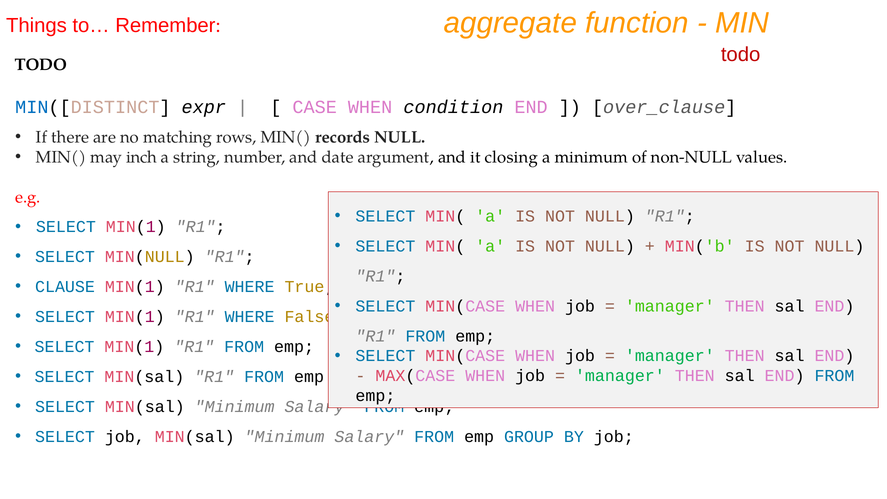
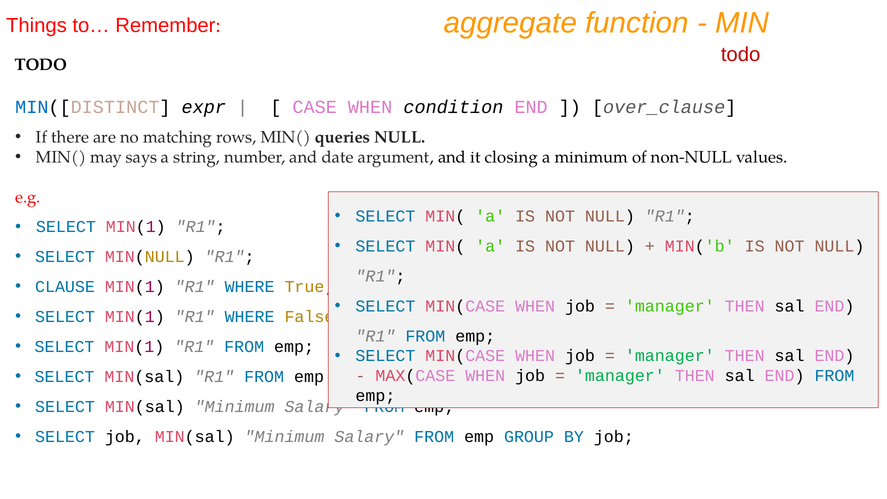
records: records -> queries (343, 137)
inch: inch -> says (142, 157)
